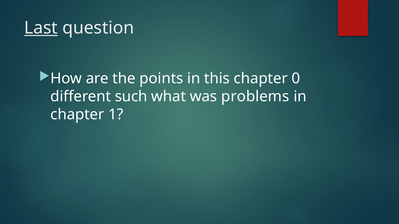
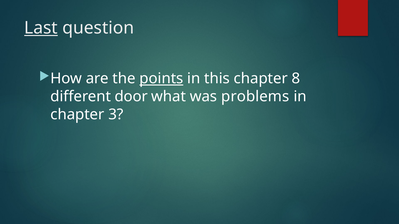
points underline: none -> present (161, 79)
0: 0 -> 8 (296, 79)
such: such -> door (131, 97)
1: 1 -> 3 (116, 115)
